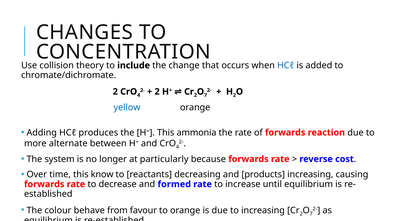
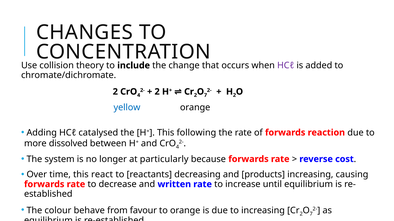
HCℓ colour: blue -> purple (286, 66)
produces: produces -> catalysed (98, 133)
ammonia: ammonia -> following (196, 133)
alternate: alternate -> dissolved (68, 144)
know: know -> react (102, 175)
formed: formed -> written (174, 185)
